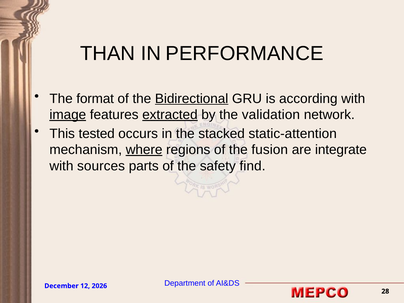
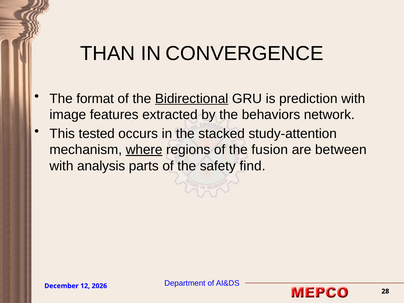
PERFORMANCE: PERFORMANCE -> CONVERGENCE (245, 54)
according: according -> prediction (308, 99)
image underline: present -> none (68, 115)
extracted underline: present -> none (170, 115)
validation: validation -> behaviors (271, 115)
static-attention: static-attention -> study-attention (293, 134)
integrate: integrate -> between (341, 150)
sources: sources -> analysis (101, 166)
